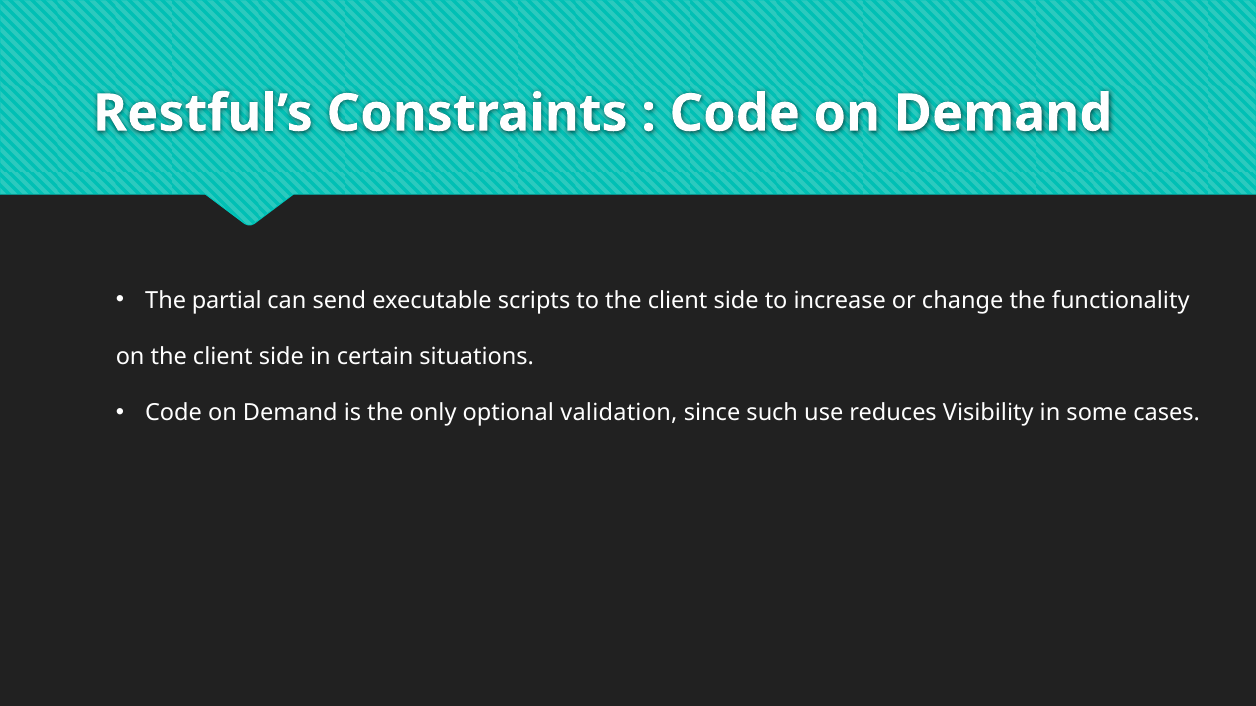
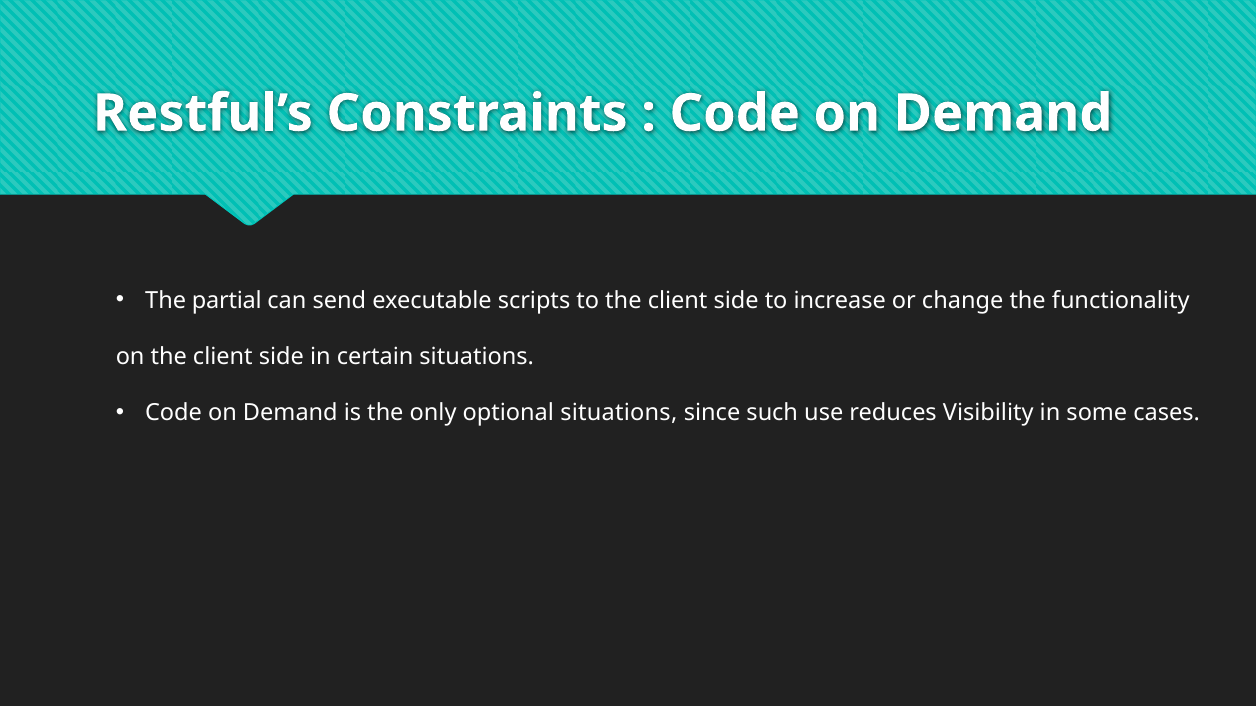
optional validation: validation -> situations (619, 413)
